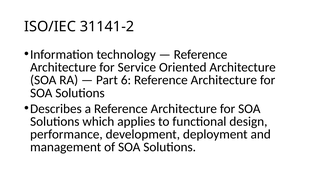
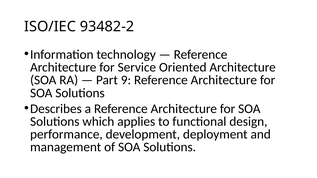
31141-2: 31141-2 -> 93482-2 (107, 27)
6: 6 -> 9 (126, 80)
